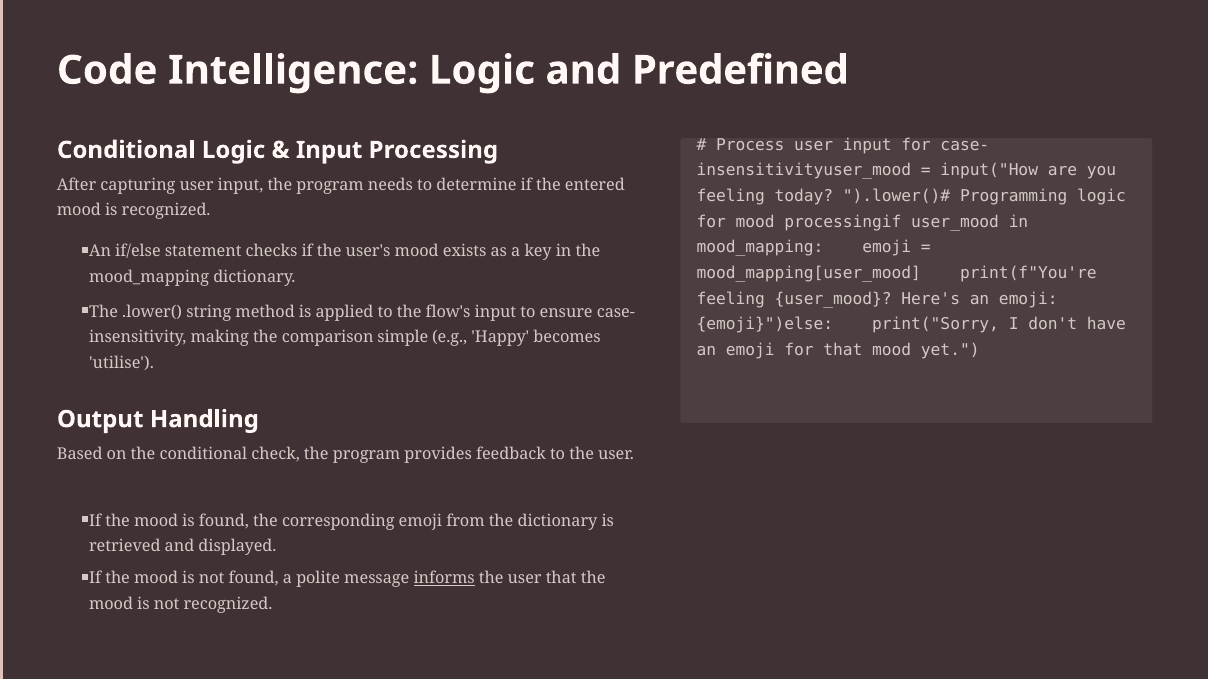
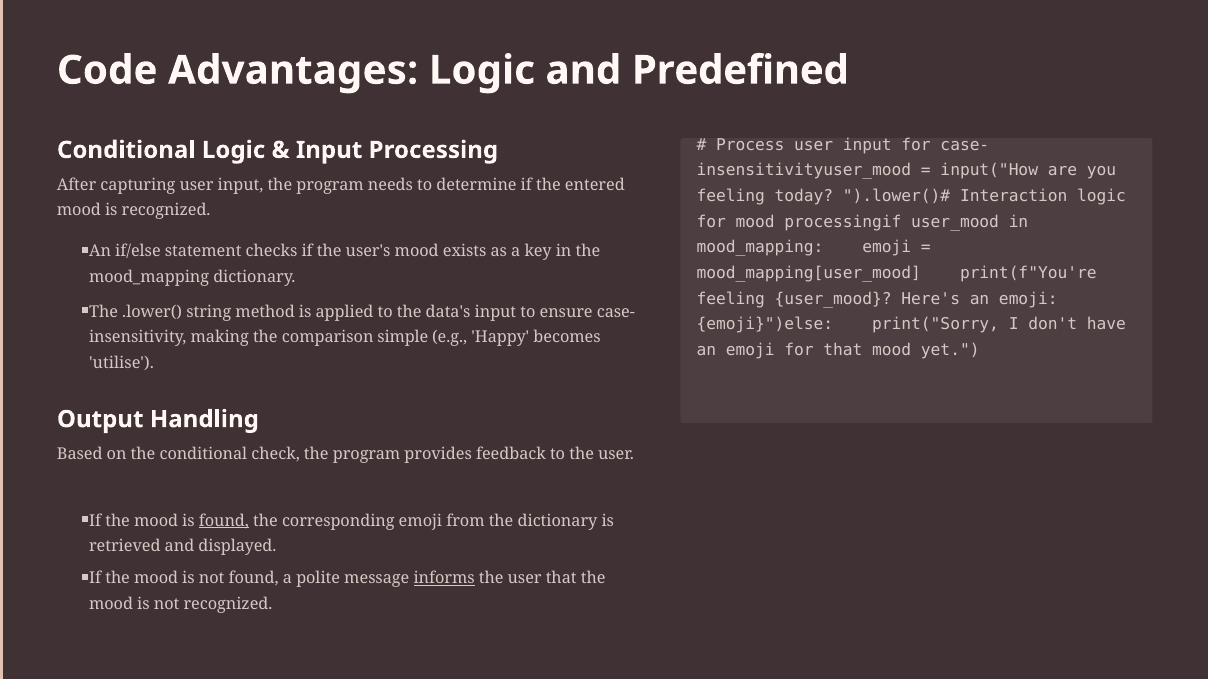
Intelligence: Intelligence -> Advantages (293, 70)
Programming: Programming -> Interaction (1014, 196)
flow's: flow's -> data's (448, 312)
found underline: none -> present (224, 521)
